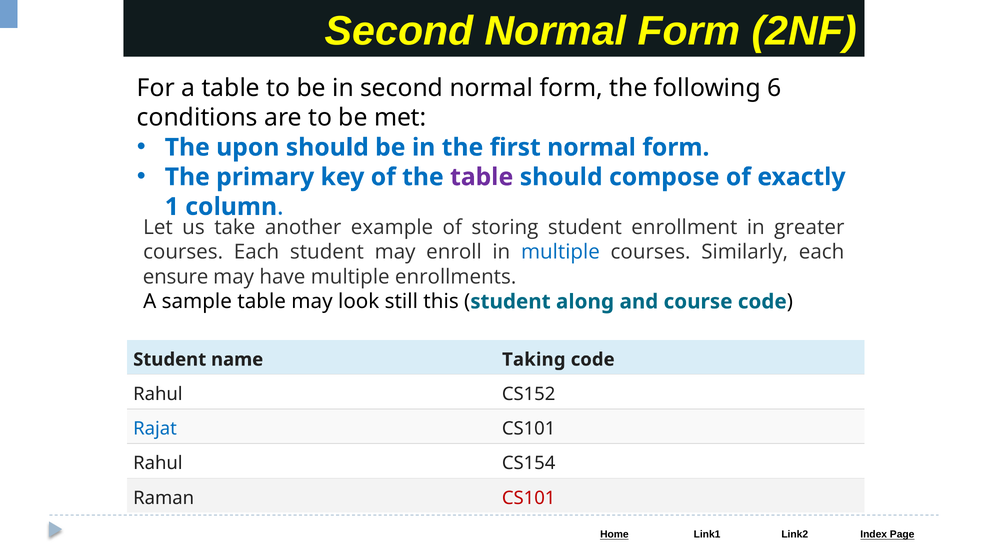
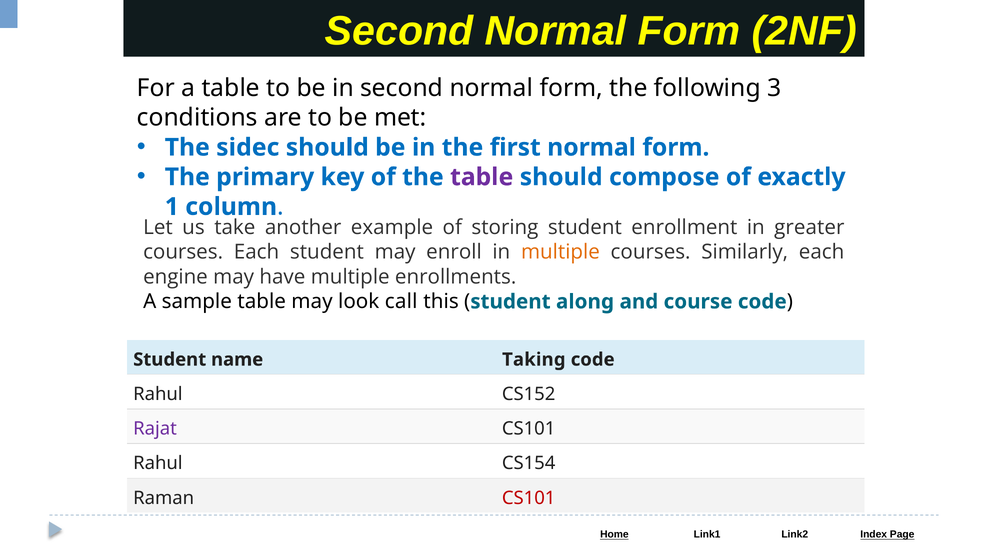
6: 6 -> 3 (774, 88)
upon: upon -> sidec (248, 147)
multiple colour: blue -> orange (560, 252)
ensure: ensure -> engine (175, 277)
still: still -> call (401, 302)
Rajat colour: blue -> purple (155, 429)
